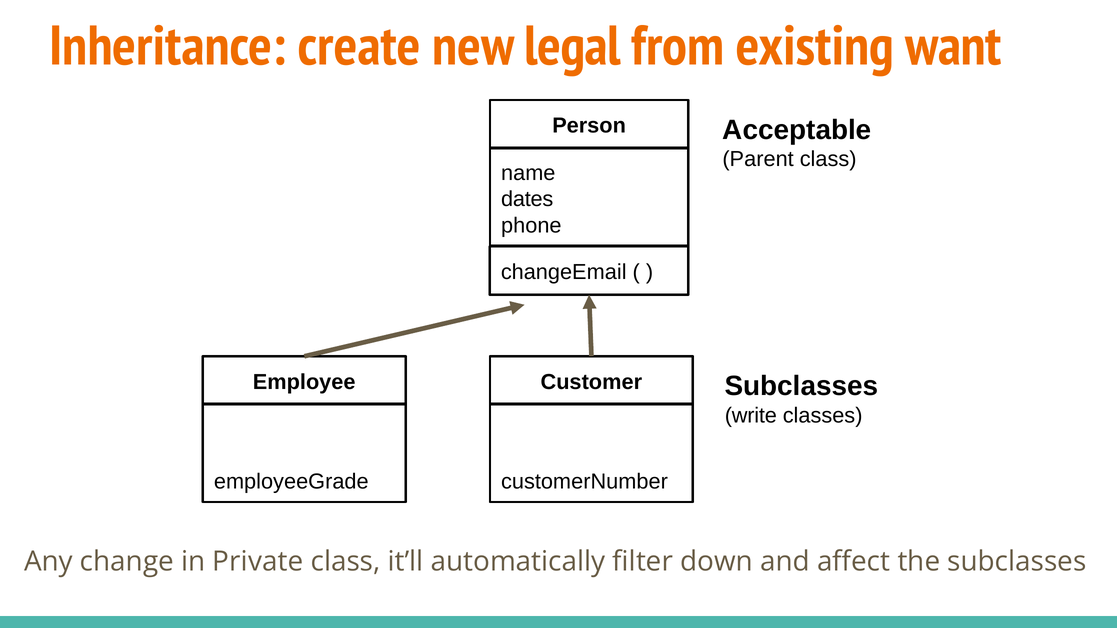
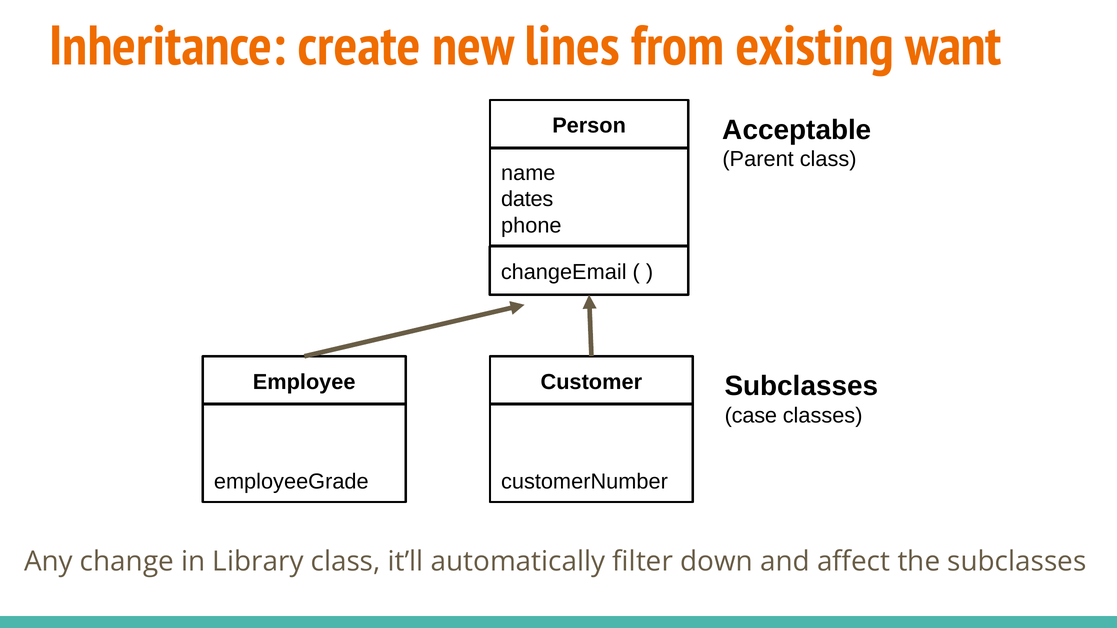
legal: legal -> lines (572, 46)
write: write -> case (751, 416)
Private: Private -> Library (258, 562)
